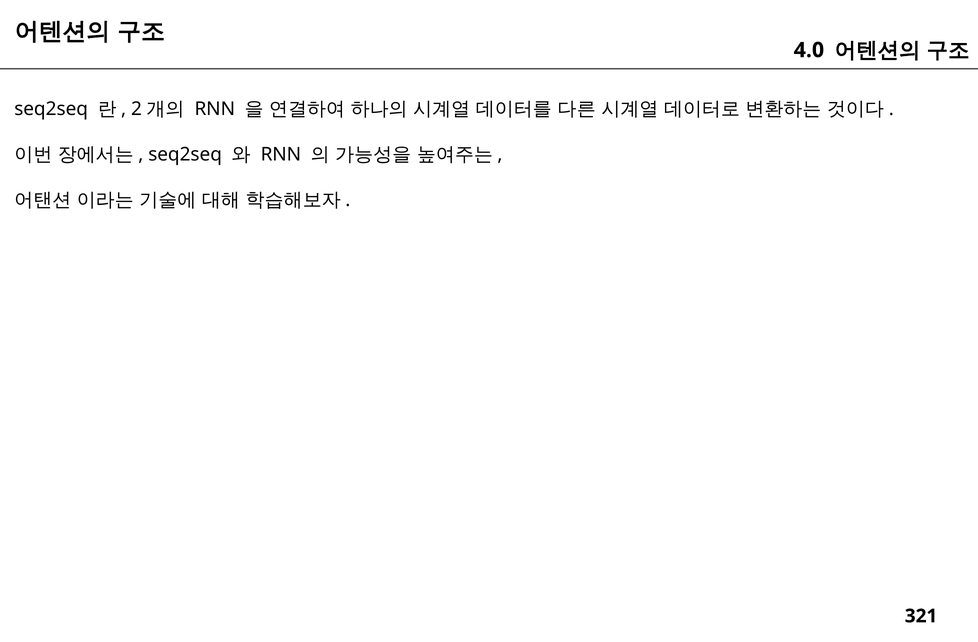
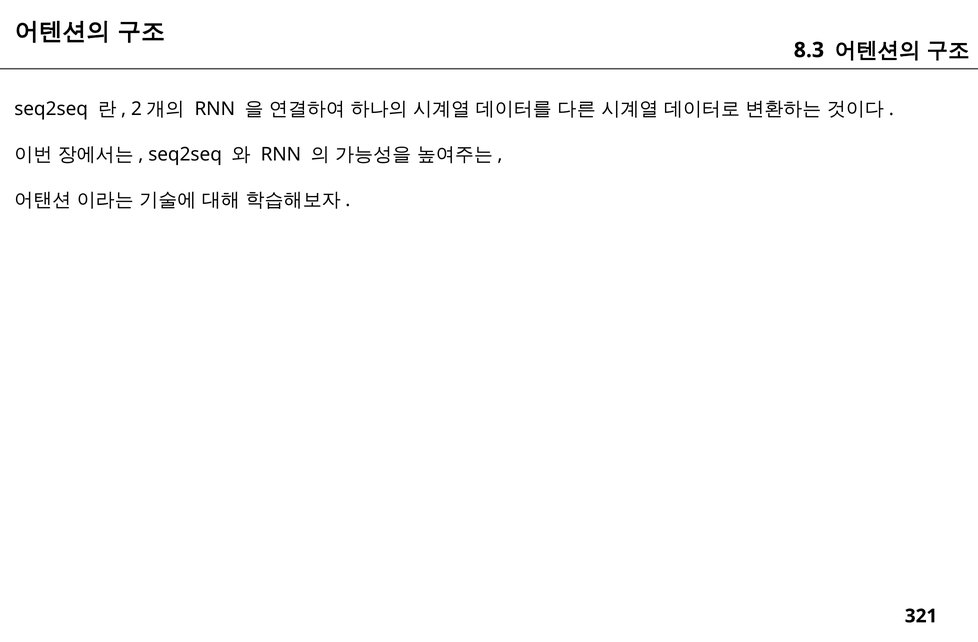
4.0: 4.0 -> 8.3 (809, 50)
